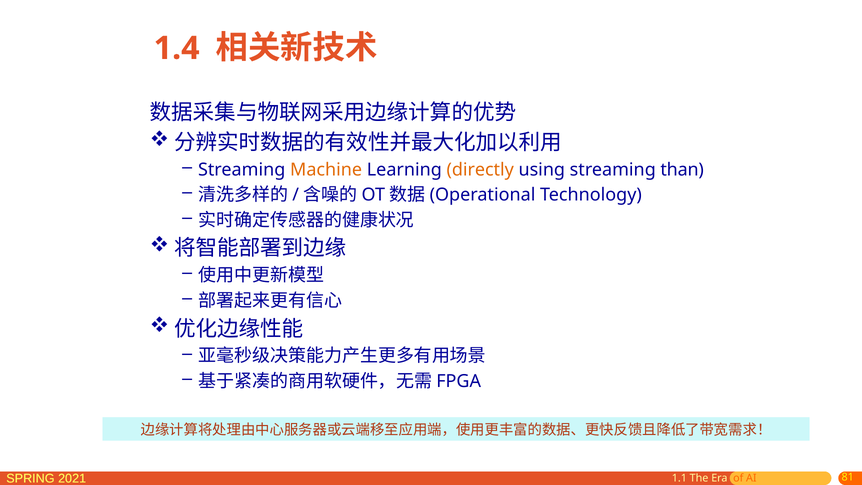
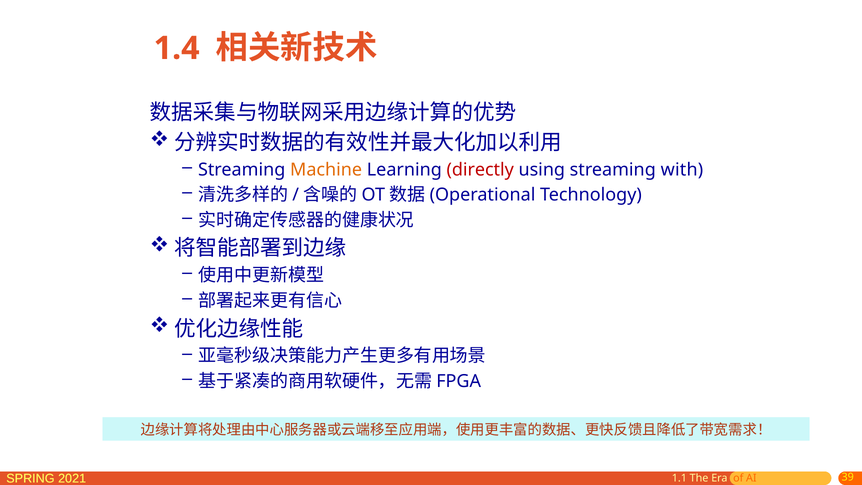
directly colour: orange -> red (480, 170)
than: than -> with (682, 170)
81: 81 -> 39 (848, 477)
